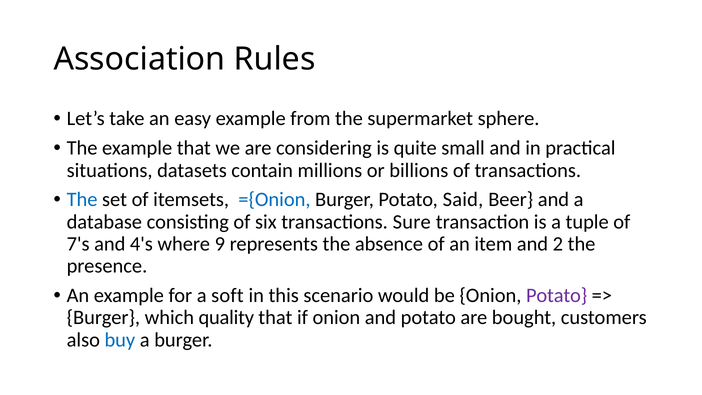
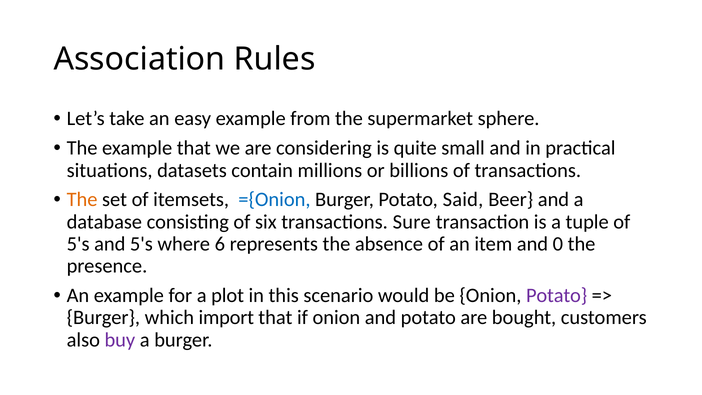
The colour: blue -> orange (82, 200)
7's: 7's -> 5's (78, 244)
and 4's: 4's -> 5's (141, 244)
9: 9 -> 6 (220, 244)
2: 2 -> 0 (558, 244)
soft: soft -> plot (228, 295)
quality: quality -> import (226, 318)
buy colour: blue -> purple (120, 340)
